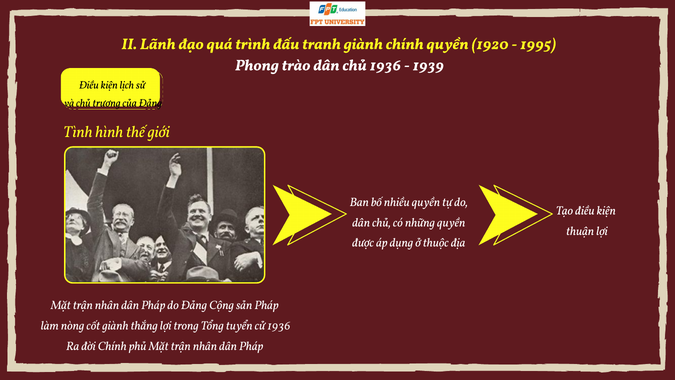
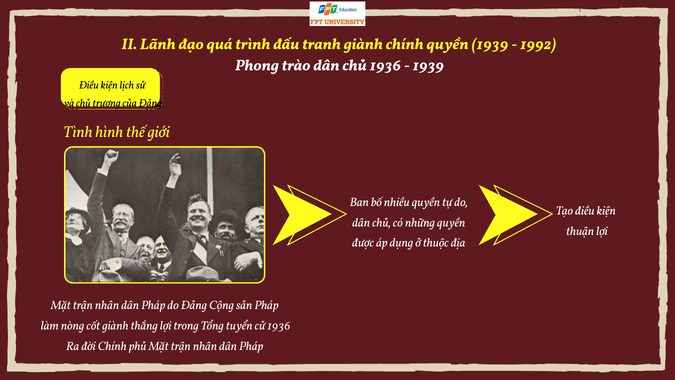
quyền 1920: 1920 -> 1939 (490, 44)
1995: 1995 -> 1992 (538, 44)
